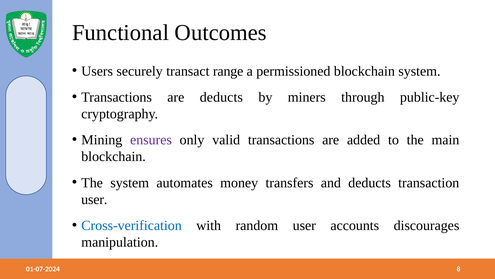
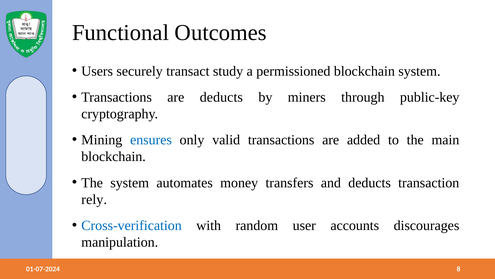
range: range -> study (228, 71)
ensures colour: purple -> blue (151, 140)
user: user -> rely (94, 199)
